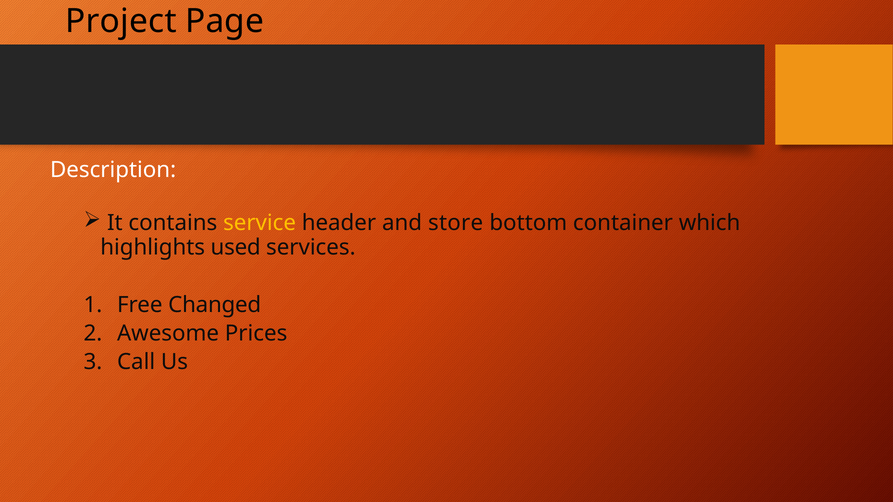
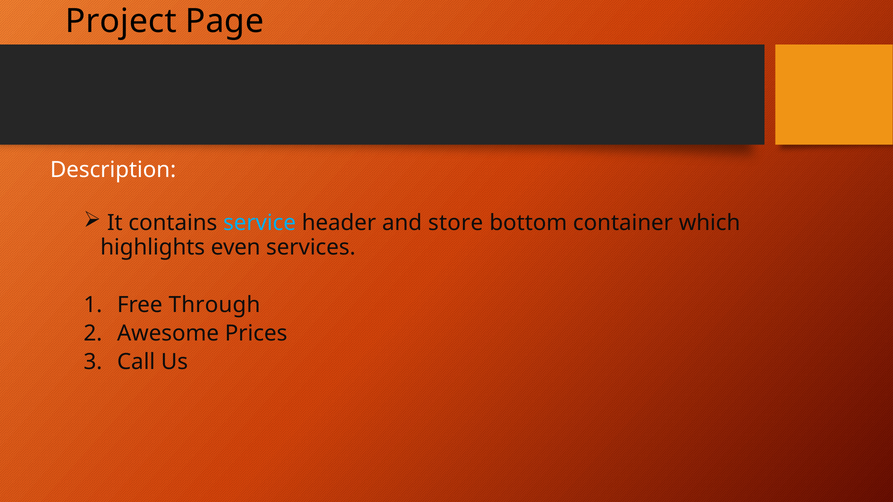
service colour: yellow -> light blue (260, 223)
used: used -> even (236, 247)
Changed: Changed -> Through (215, 305)
